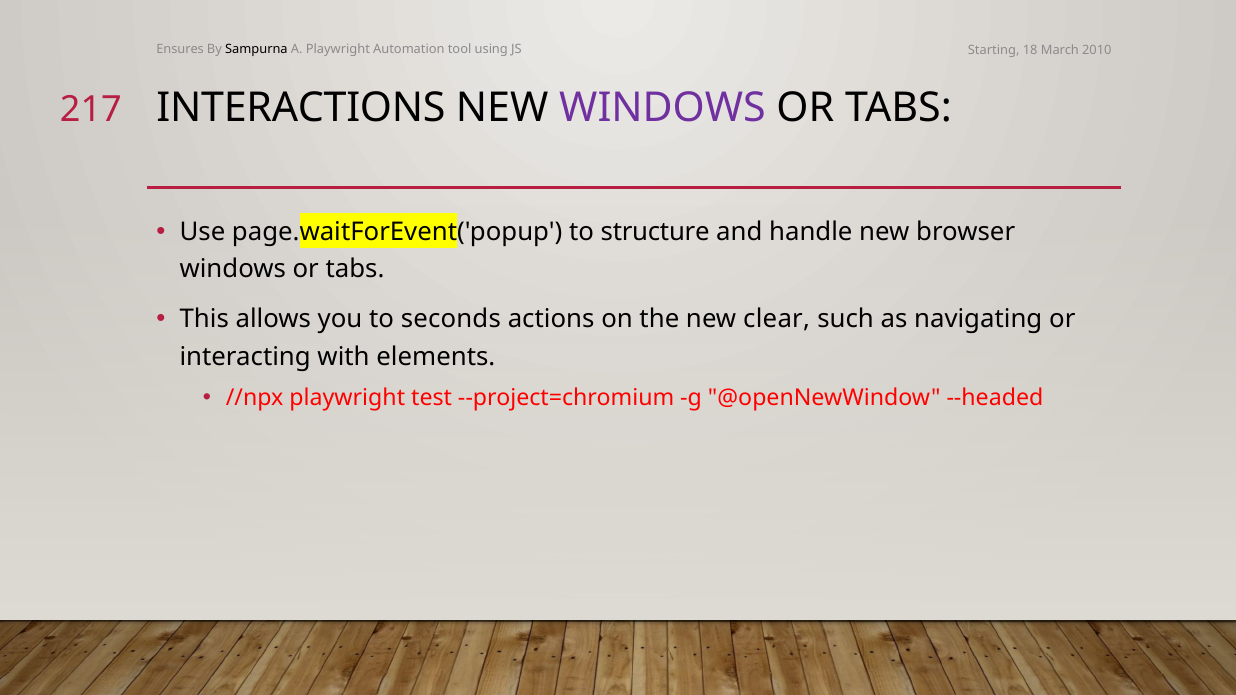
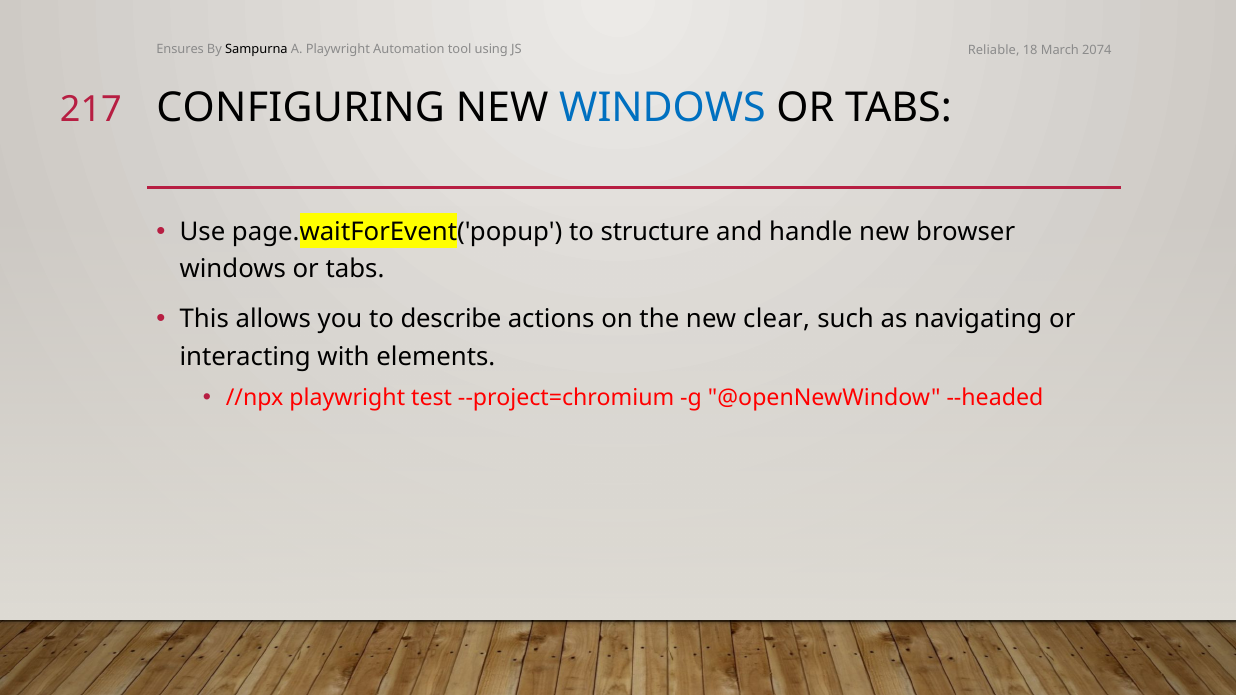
Starting: Starting -> Reliable (994, 50)
2010: 2010 -> 2074 (1097, 50)
INTERACTIONS: INTERACTIONS -> CONFIGURING (301, 108)
WINDOWS colour: purple -> blue (663, 108)
seconds: seconds -> describe (451, 320)
